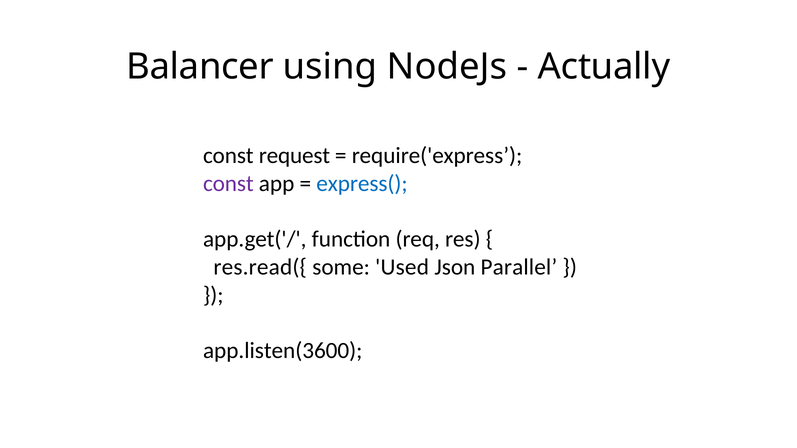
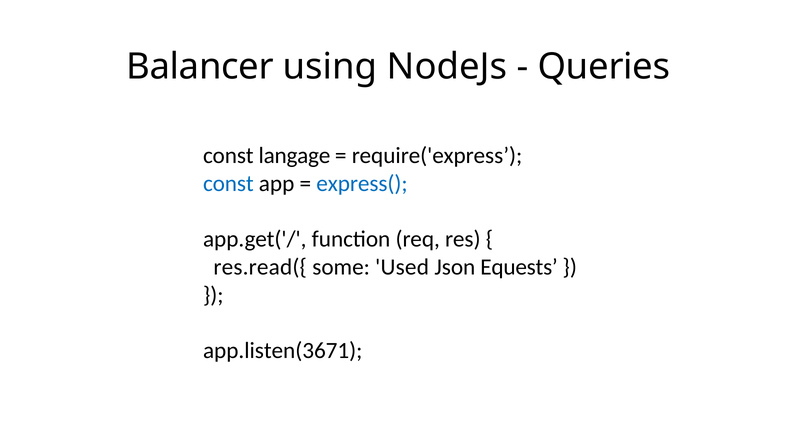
Actually: Actually -> Queries (604, 67)
request: request -> langage (294, 156)
const colour: purple -> blue (228, 184)
Parallel: Parallel -> Equests (519, 267)
app.listen(3600: app.listen(3600 -> app.listen(3671 (283, 351)
